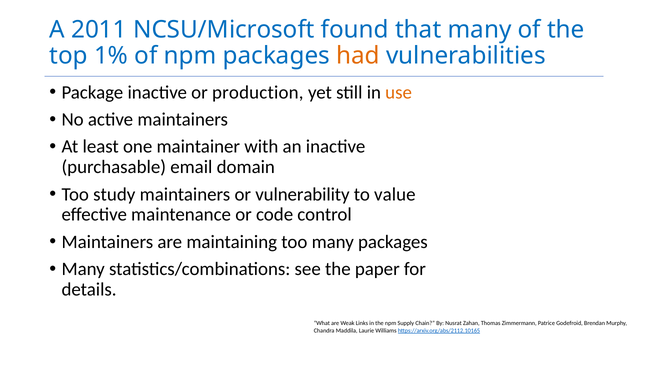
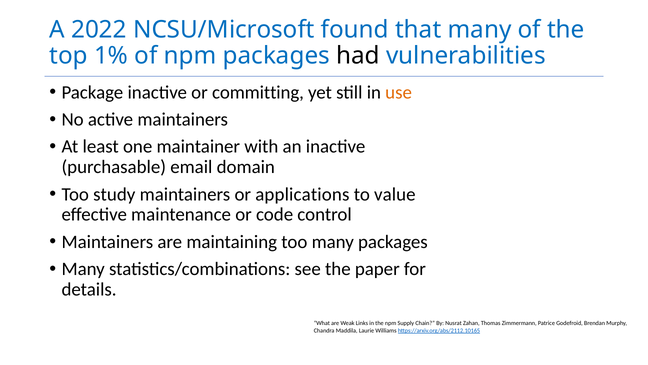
2011: 2011 -> 2022 (99, 29)
had colour: orange -> black (358, 56)
production: production -> committing (258, 92)
vulnerability: vulnerability -> applications (302, 194)
